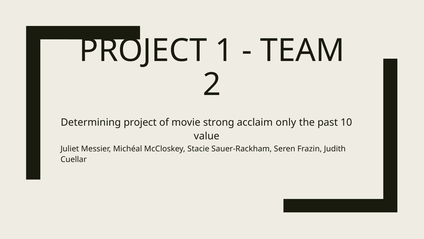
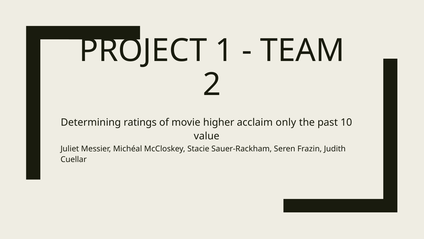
Determining project: project -> ratings (140, 122)
strong: strong -> higher (219, 122)
